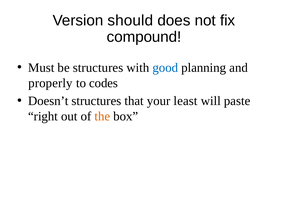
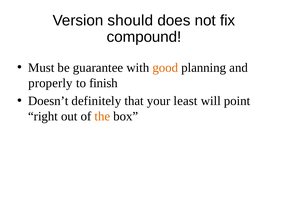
be structures: structures -> guarantee (98, 68)
good colour: blue -> orange (165, 68)
codes: codes -> finish (103, 83)
Doesn’t structures: structures -> definitely (96, 101)
paste: paste -> point (237, 101)
